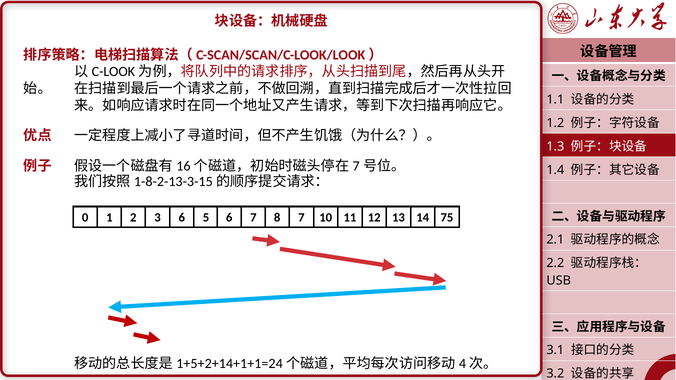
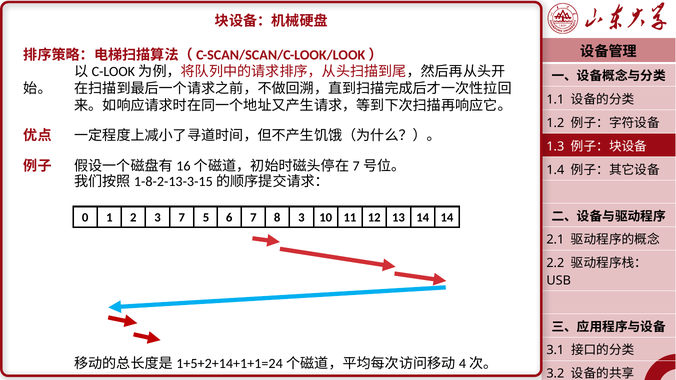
3 6: 6 -> 7 (182, 218)
8 7: 7 -> 3 (301, 218)
14 75: 75 -> 14 (447, 218)
